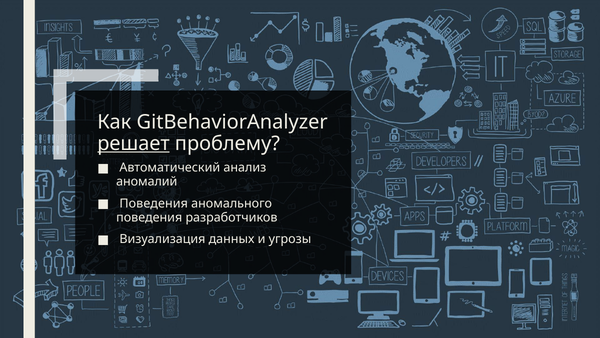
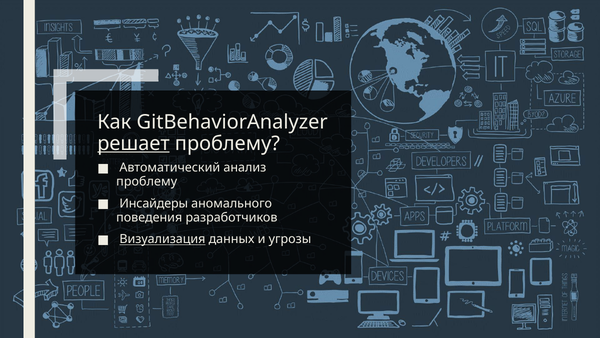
аномалий: аномалий -> проблему (147, 182)
Поведения: Поведения -> Инсайдеры (154, 203)
Визуализация underline: none -> present (162, 239)
